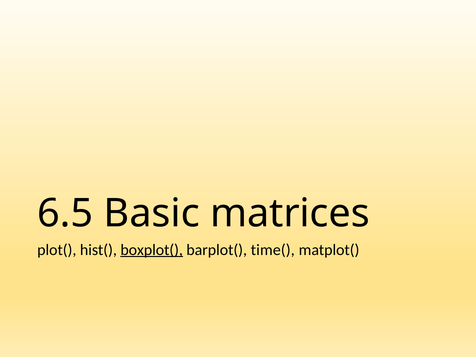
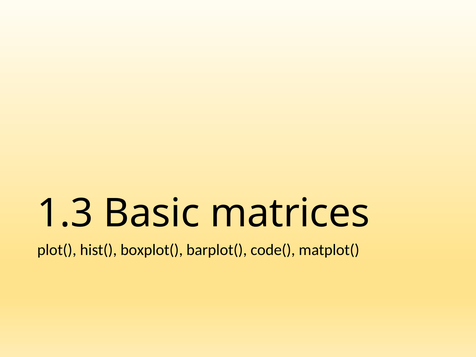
6.5: 6.5 -> 1.3 (65, 213)
boxplot( underline: present -> none (152, 250)
time(: time( -> code( (273, 250)
